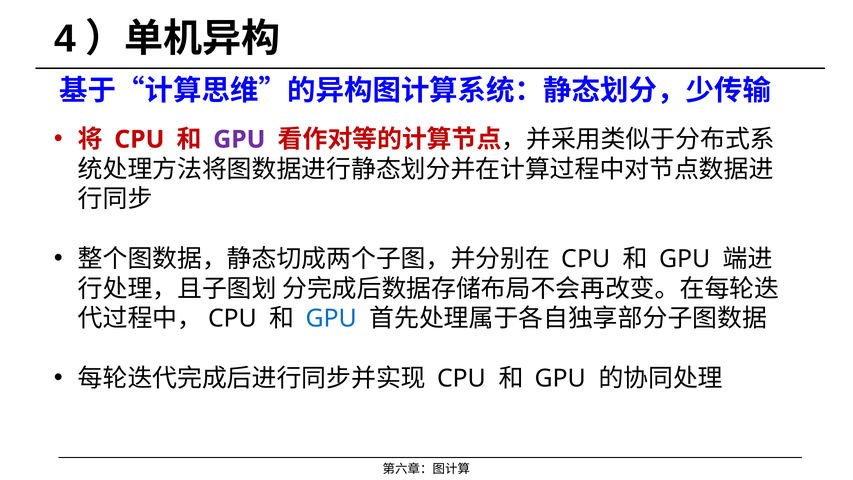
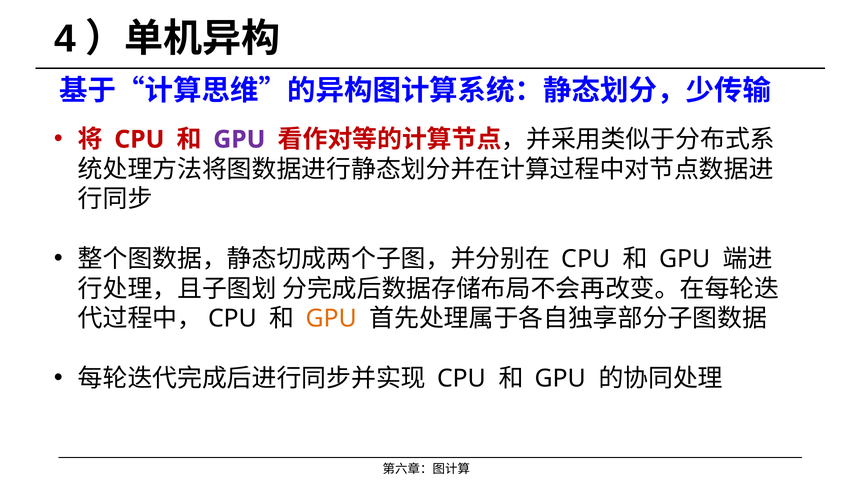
GPU colour: blue -> orange (331, 319)
